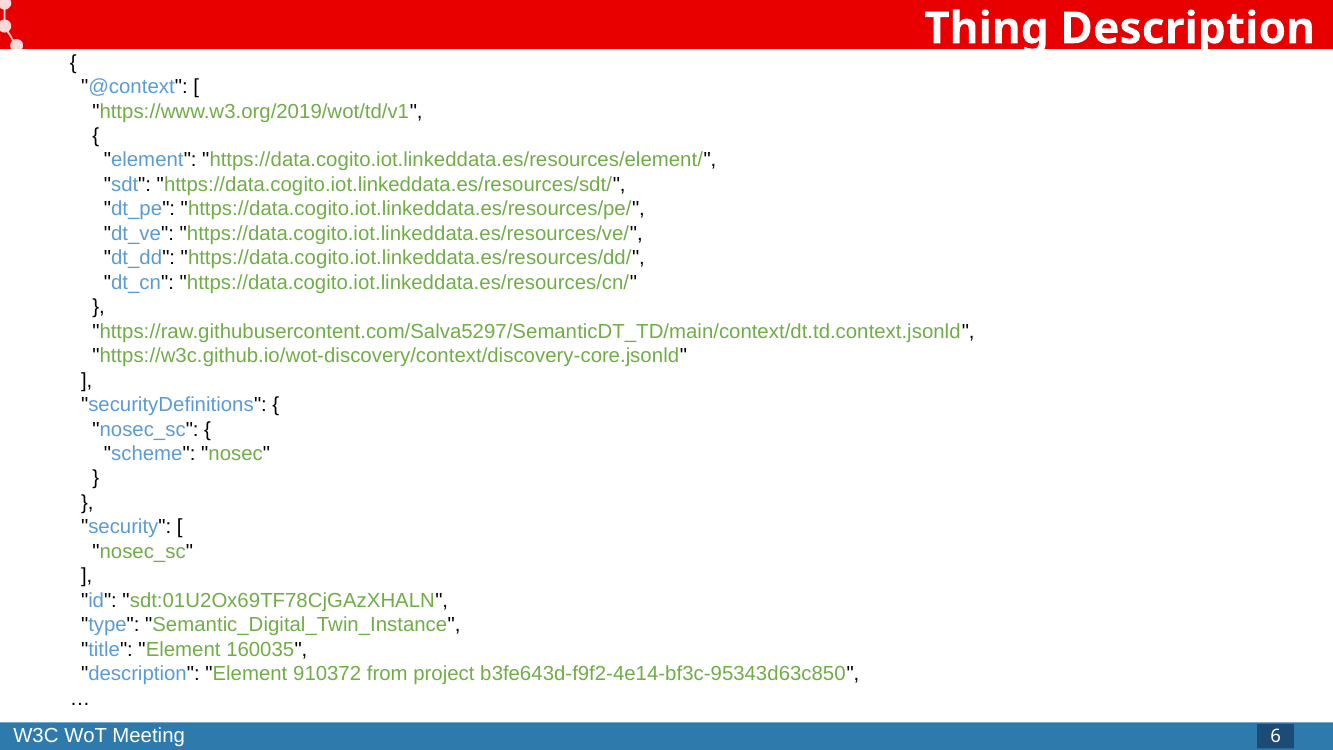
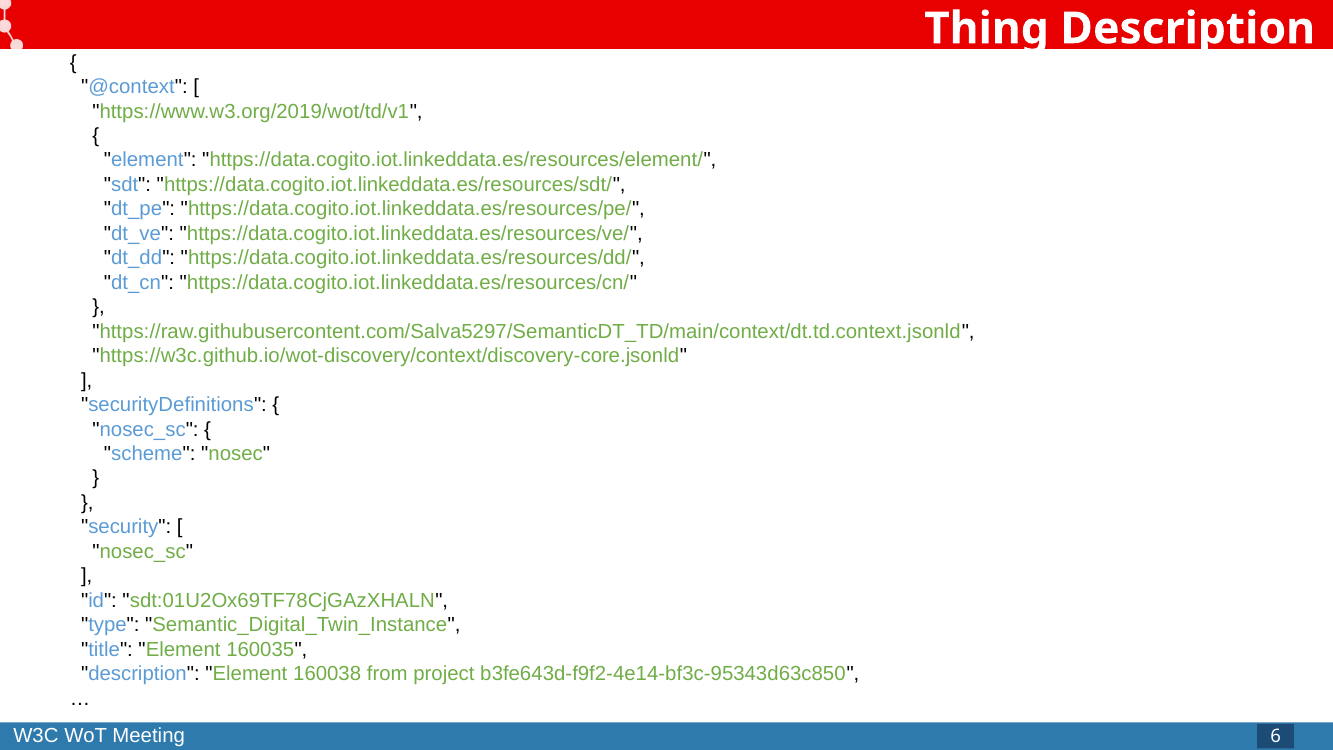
910372: 910372 -> 160038 (327, 674)
